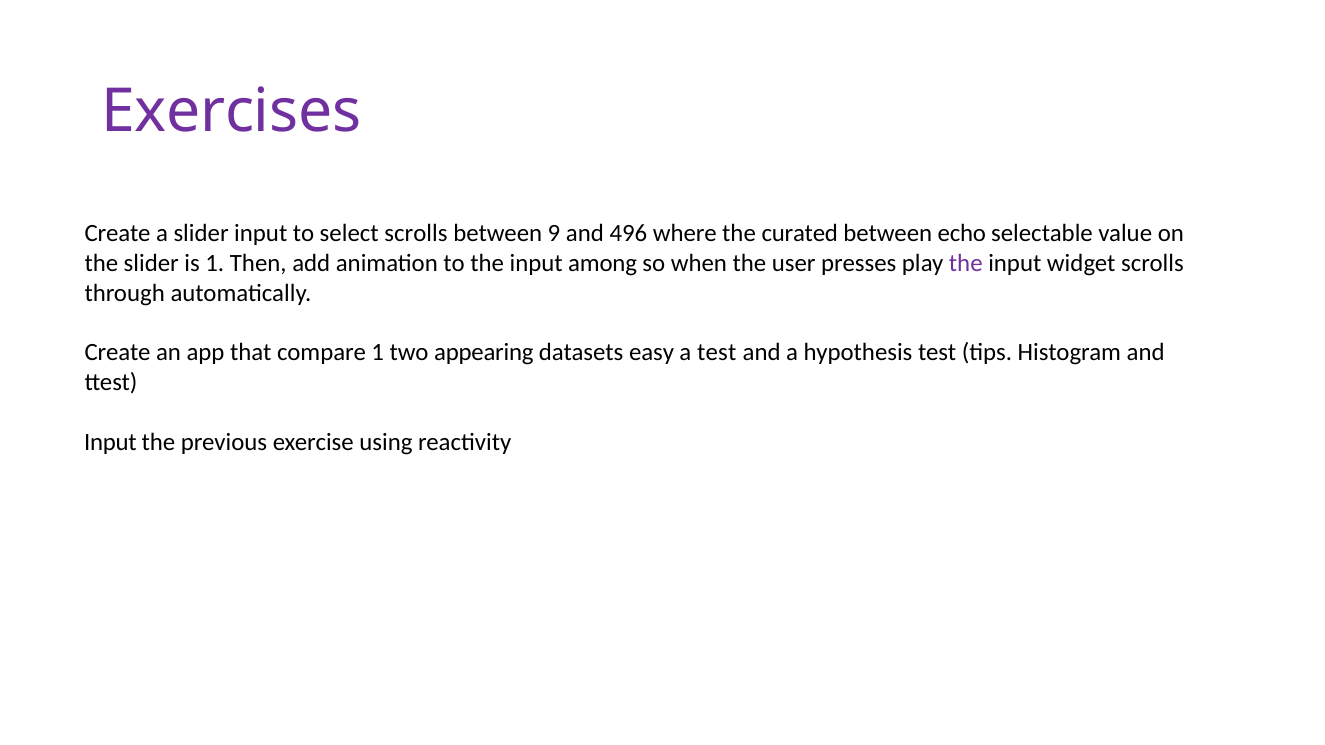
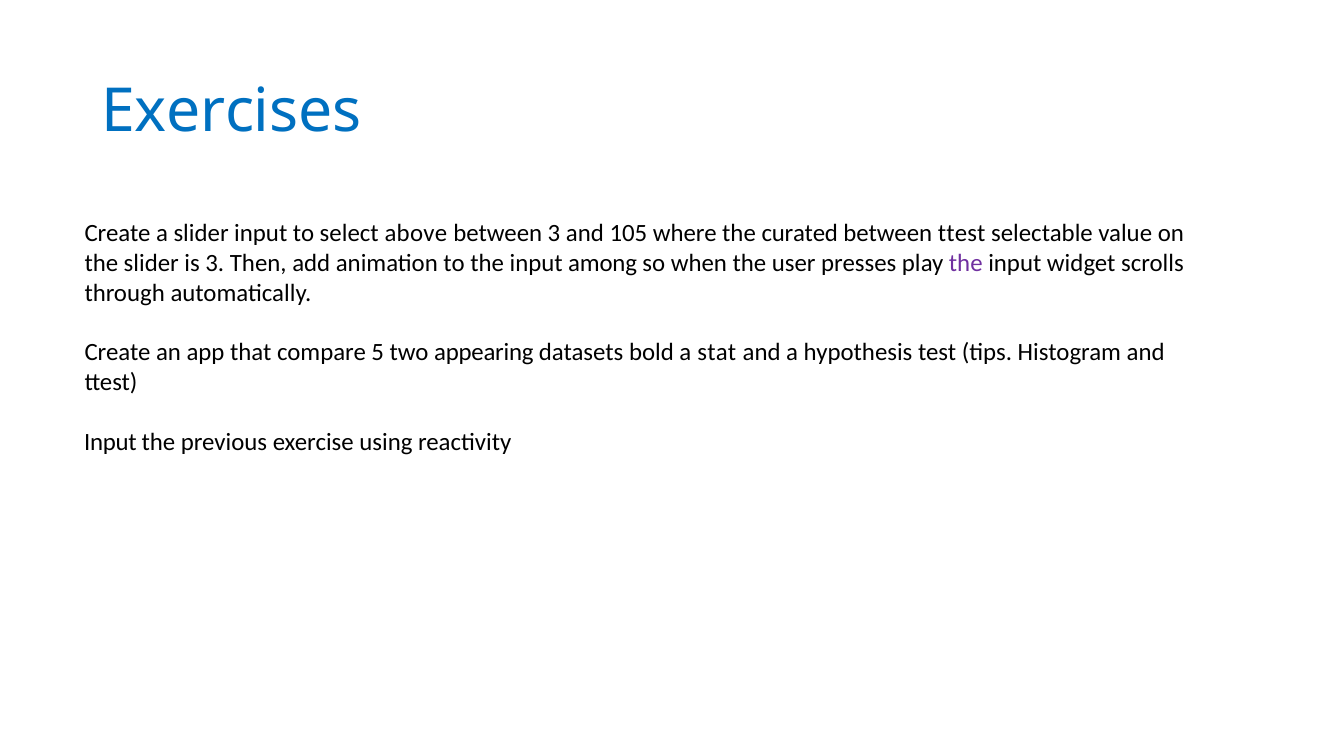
Exercises colour: purple -> blue (231, 111)
select scrolls: scrolls -> above (416, 234)
between 9: 9 -> 3 (554, 234)
496: 496 -> 105 (628, 234)
between echo: echo -> ttest (962, 234)
is 1: 1 -> 3 (215, 263)
compare 1: 1 -> 5 (378, 353)
easy: easy -> bold (651, 353)
a test: test -> stat (717, 353)
